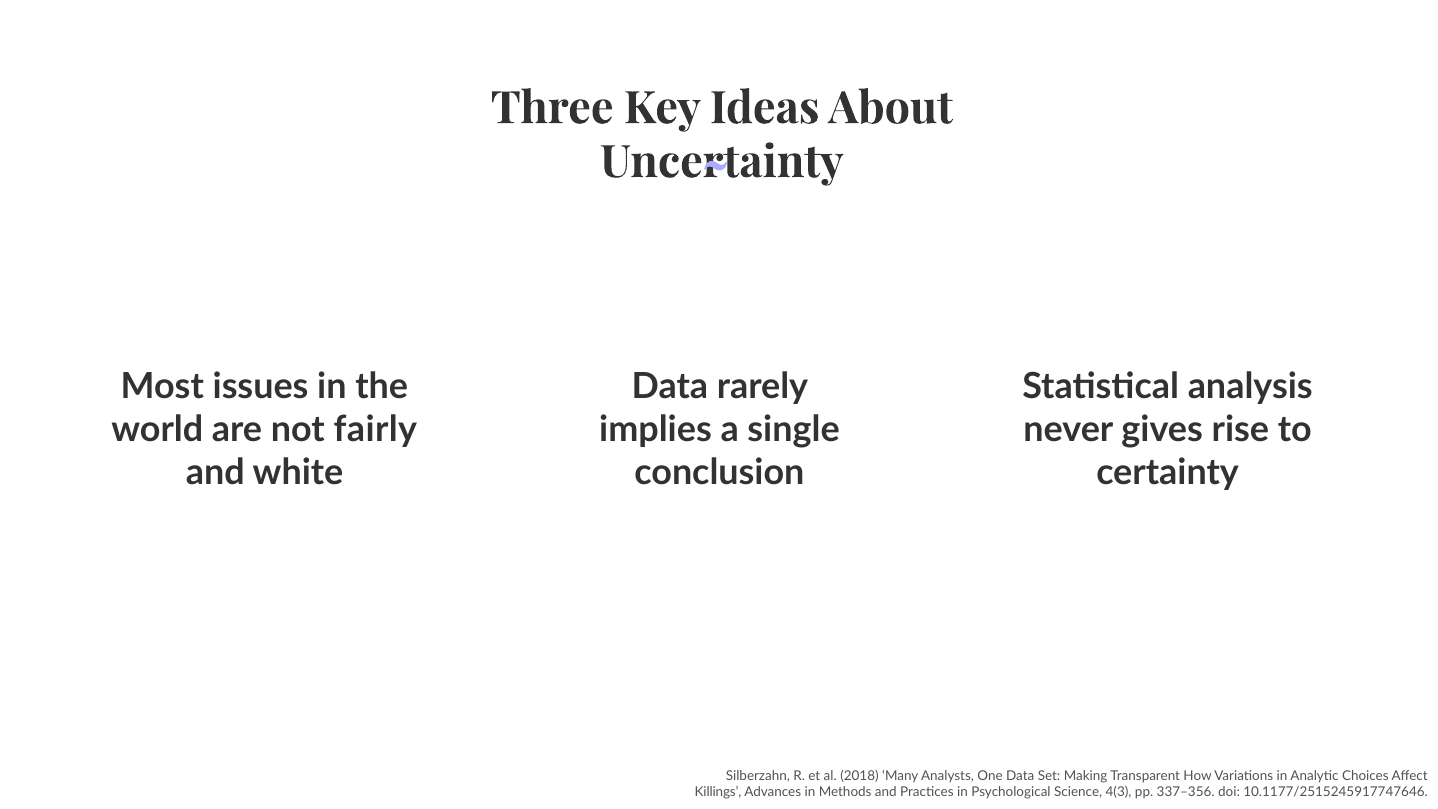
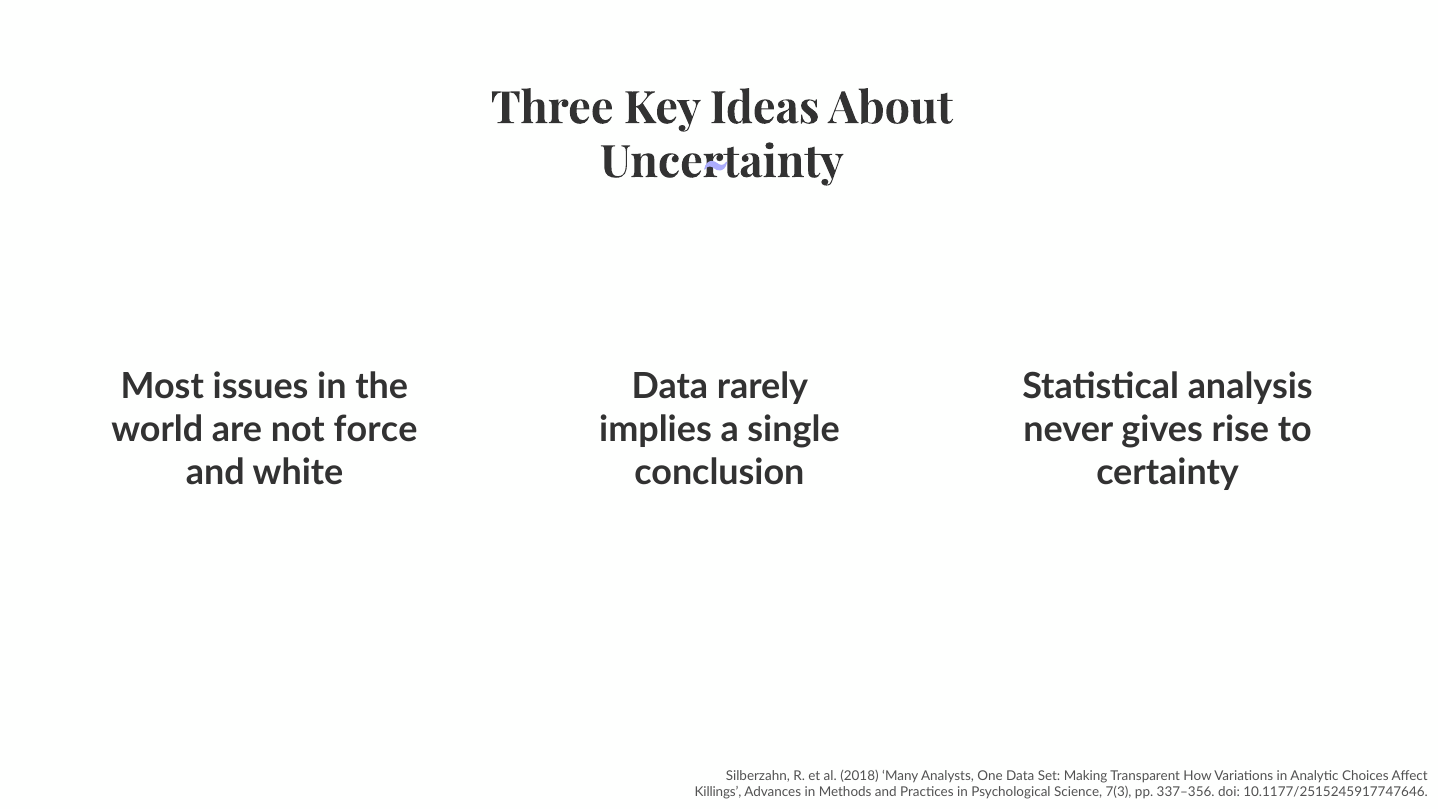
fairly: fairly -> force (375, 430)
4(3: 4(3 -> 7(3 (1119, 792)
